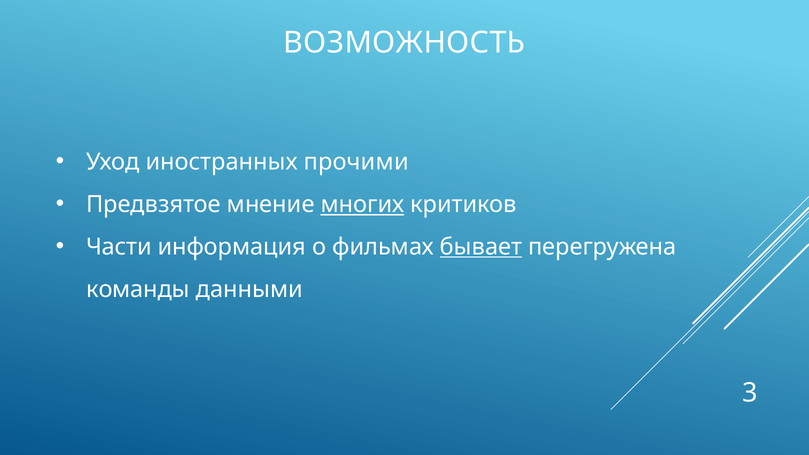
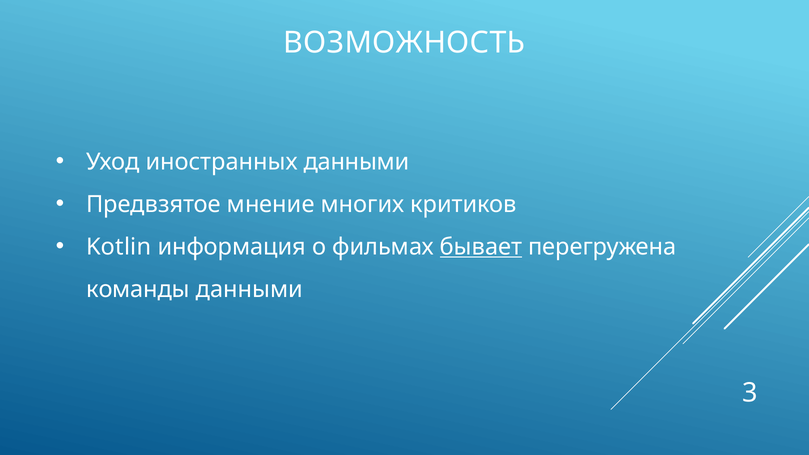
иностранных прочими: прочими -> данными (356, 162)
многих underline: present -> none (362, 204)
Части: Части -> Kotlin (119, 247)
